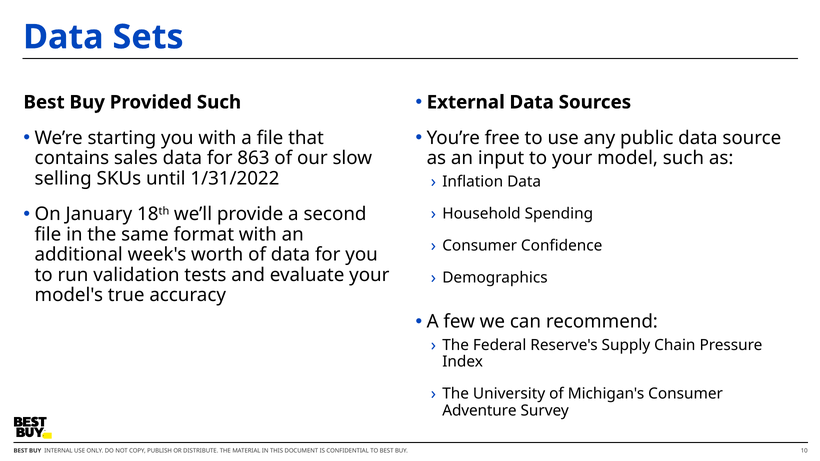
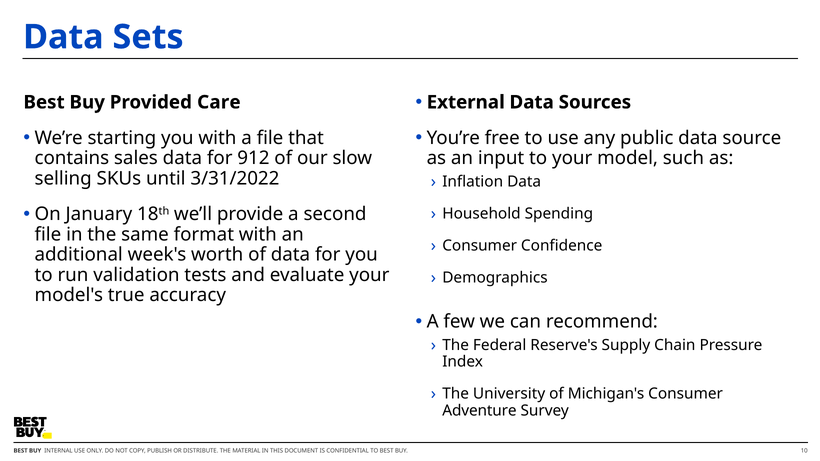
Provided Such: Such -> Care (219, 102)
863: 863 -> 912 (253, 158)
1/31/2022: 1/31/2022 -> 3/31/2022 (235, 179)
